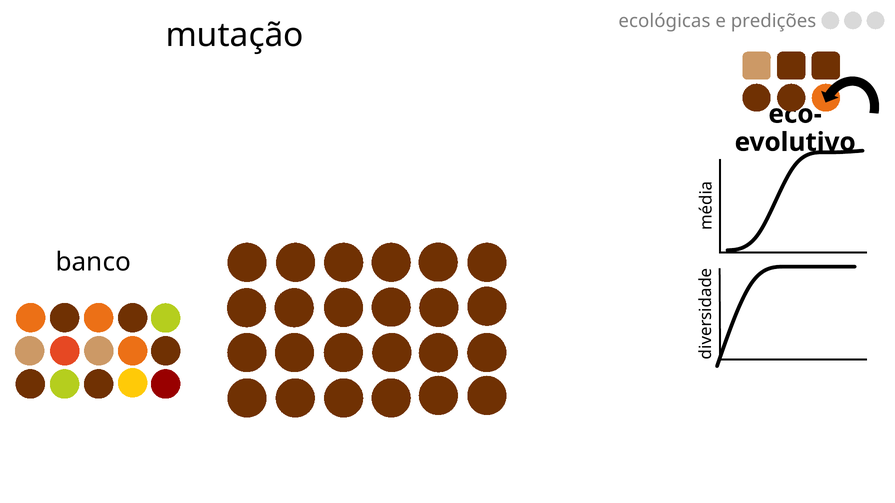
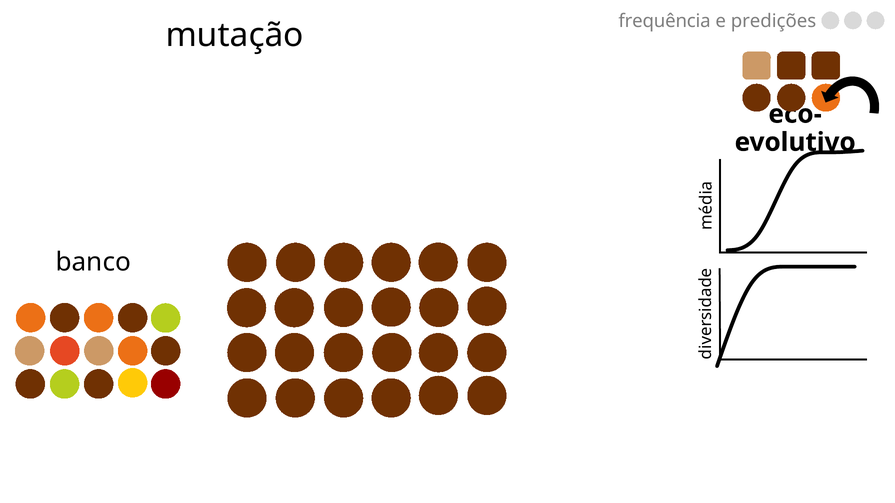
ecológicas: ecológicas -> frequência (665, 21)
